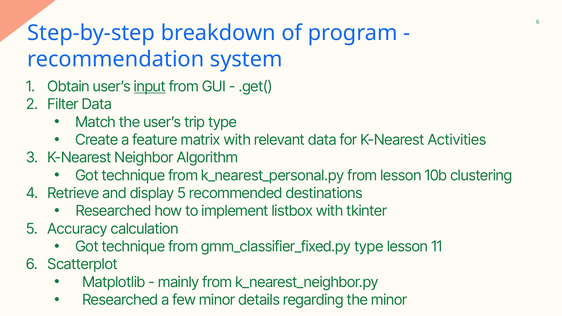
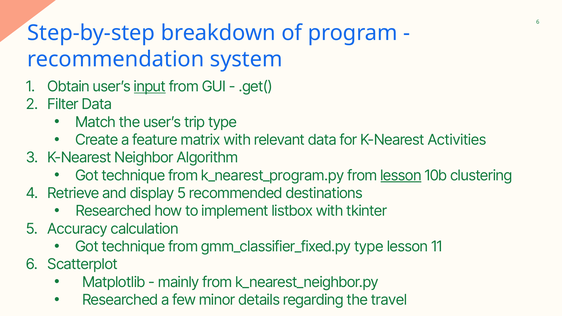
k_nearest_personal.py: k_nearest_personal.py -> k_nearest_program.py (273, 176)
lesson underline: none -> present (401, 176)
the minor: minor -> travel (389, 300)
